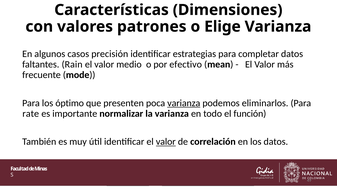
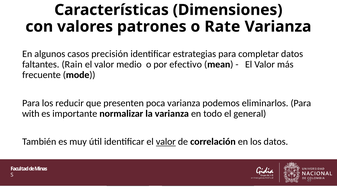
Elige: Elige -> Rate (222, 27)
óptimo: óptimo -> reducir (70, 103)
varianza underline: present -> none (184, 103)
rate: rate -> with (31, 114)
función: función -> general (250, 114)
